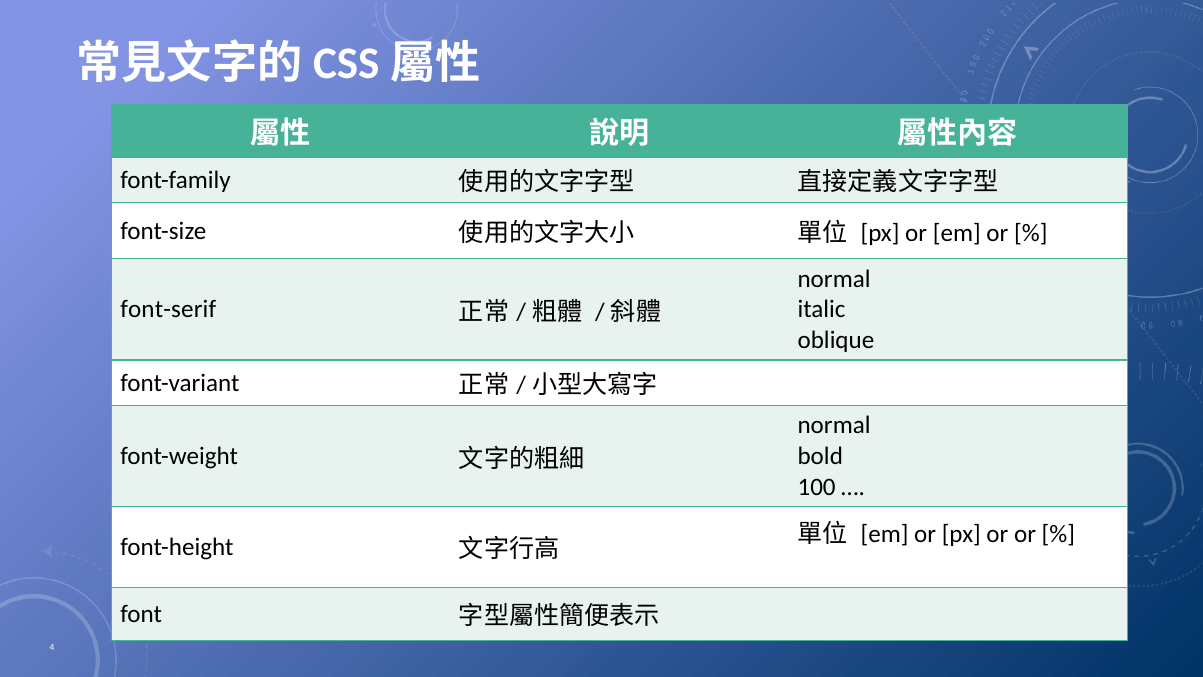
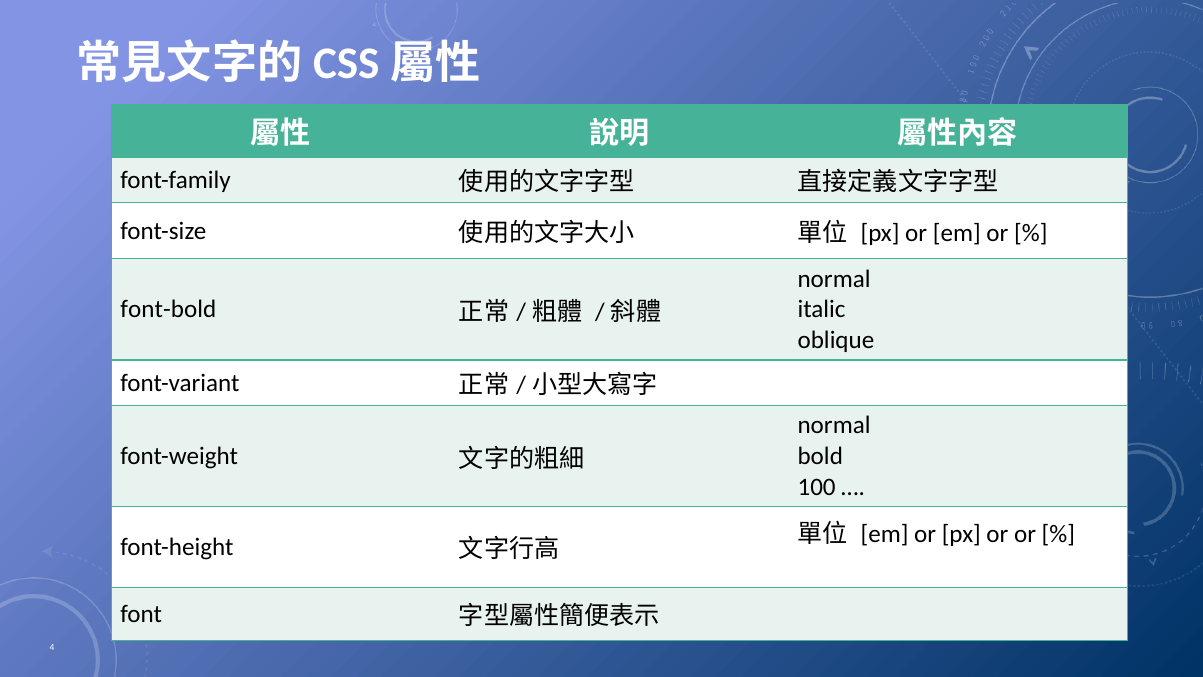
font-serif: font-serif -> font-bold (168, 310)
